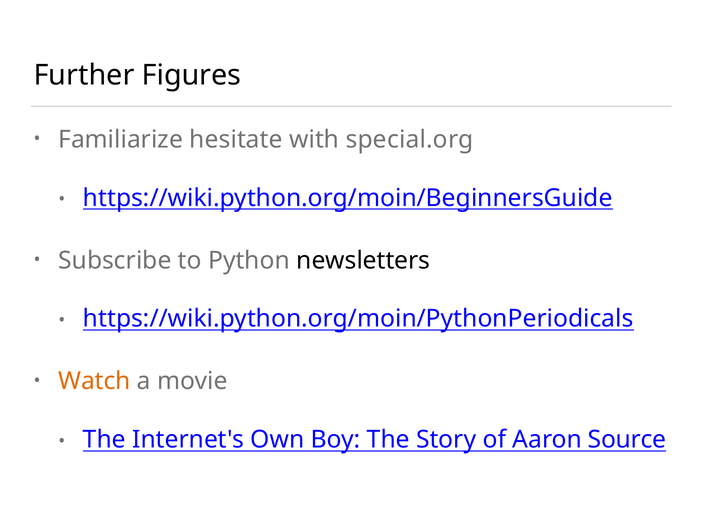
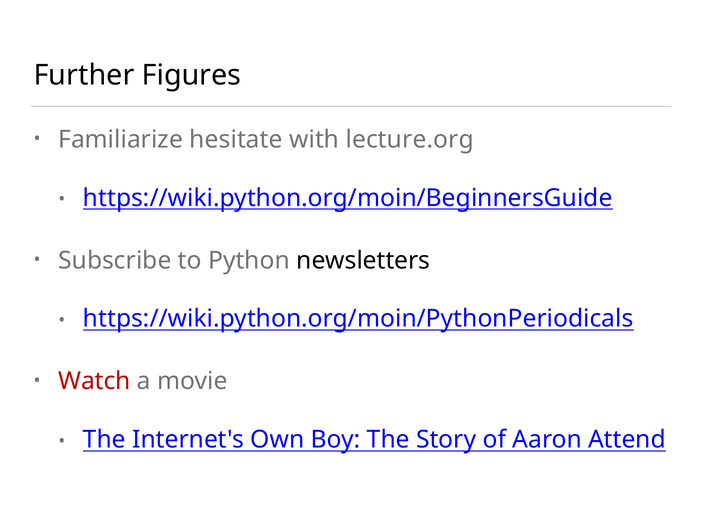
special.org: special.org -> lecture.org (410, 139)
Watch colour: orange -> red (94, 381)
Source: Source -> Attend (627, 439)
